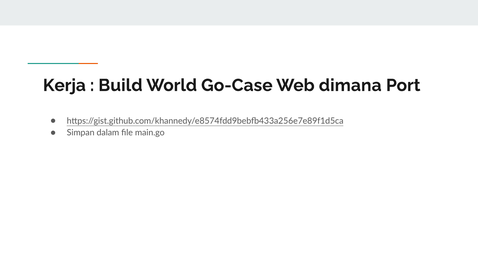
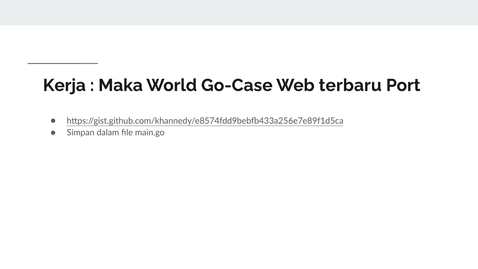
Build: Build -> Maka (121, 85)
dimana: dimana -> terbaru (350, 85)
